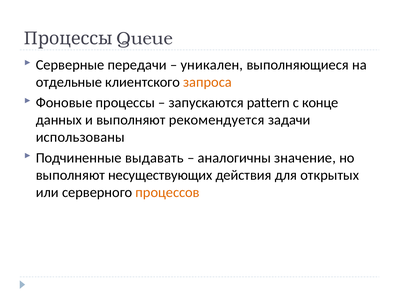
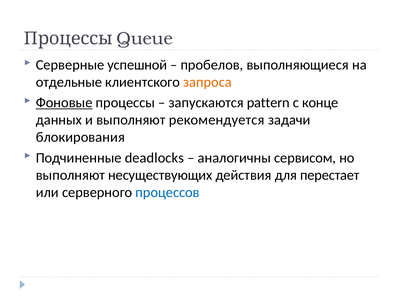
передачи: передачи -> успешной (137, 65)
уникален: уникален -> пробелов (212, 65)
Фоновые underline: none -> present (64, 103)
использованы: использованы -> блокирования (80, 137)
выдавать: выдавать -> deadlocks (154, 158)
значение: значение -> сервисом (305, 158)
открытых: открытых -> перестает (330, 175)
процессов colour: orange -> blue (168, 192)
